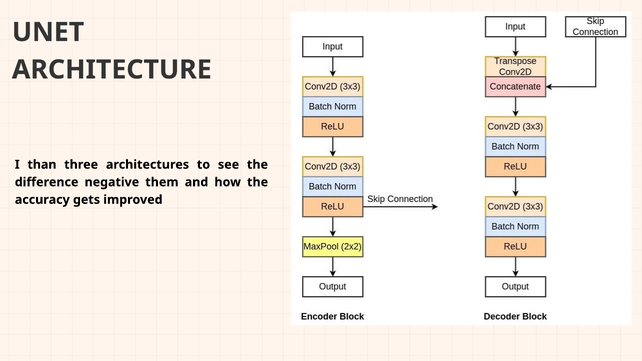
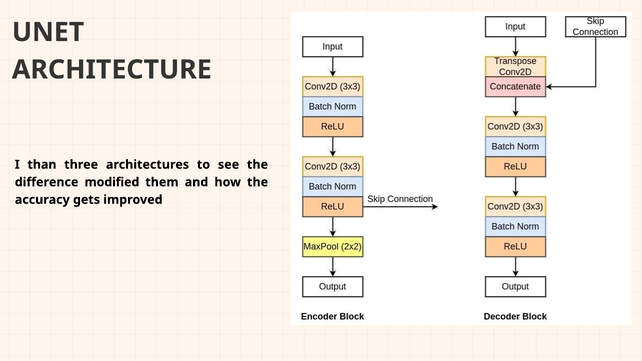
negative: negative -> modified (112, 182)
